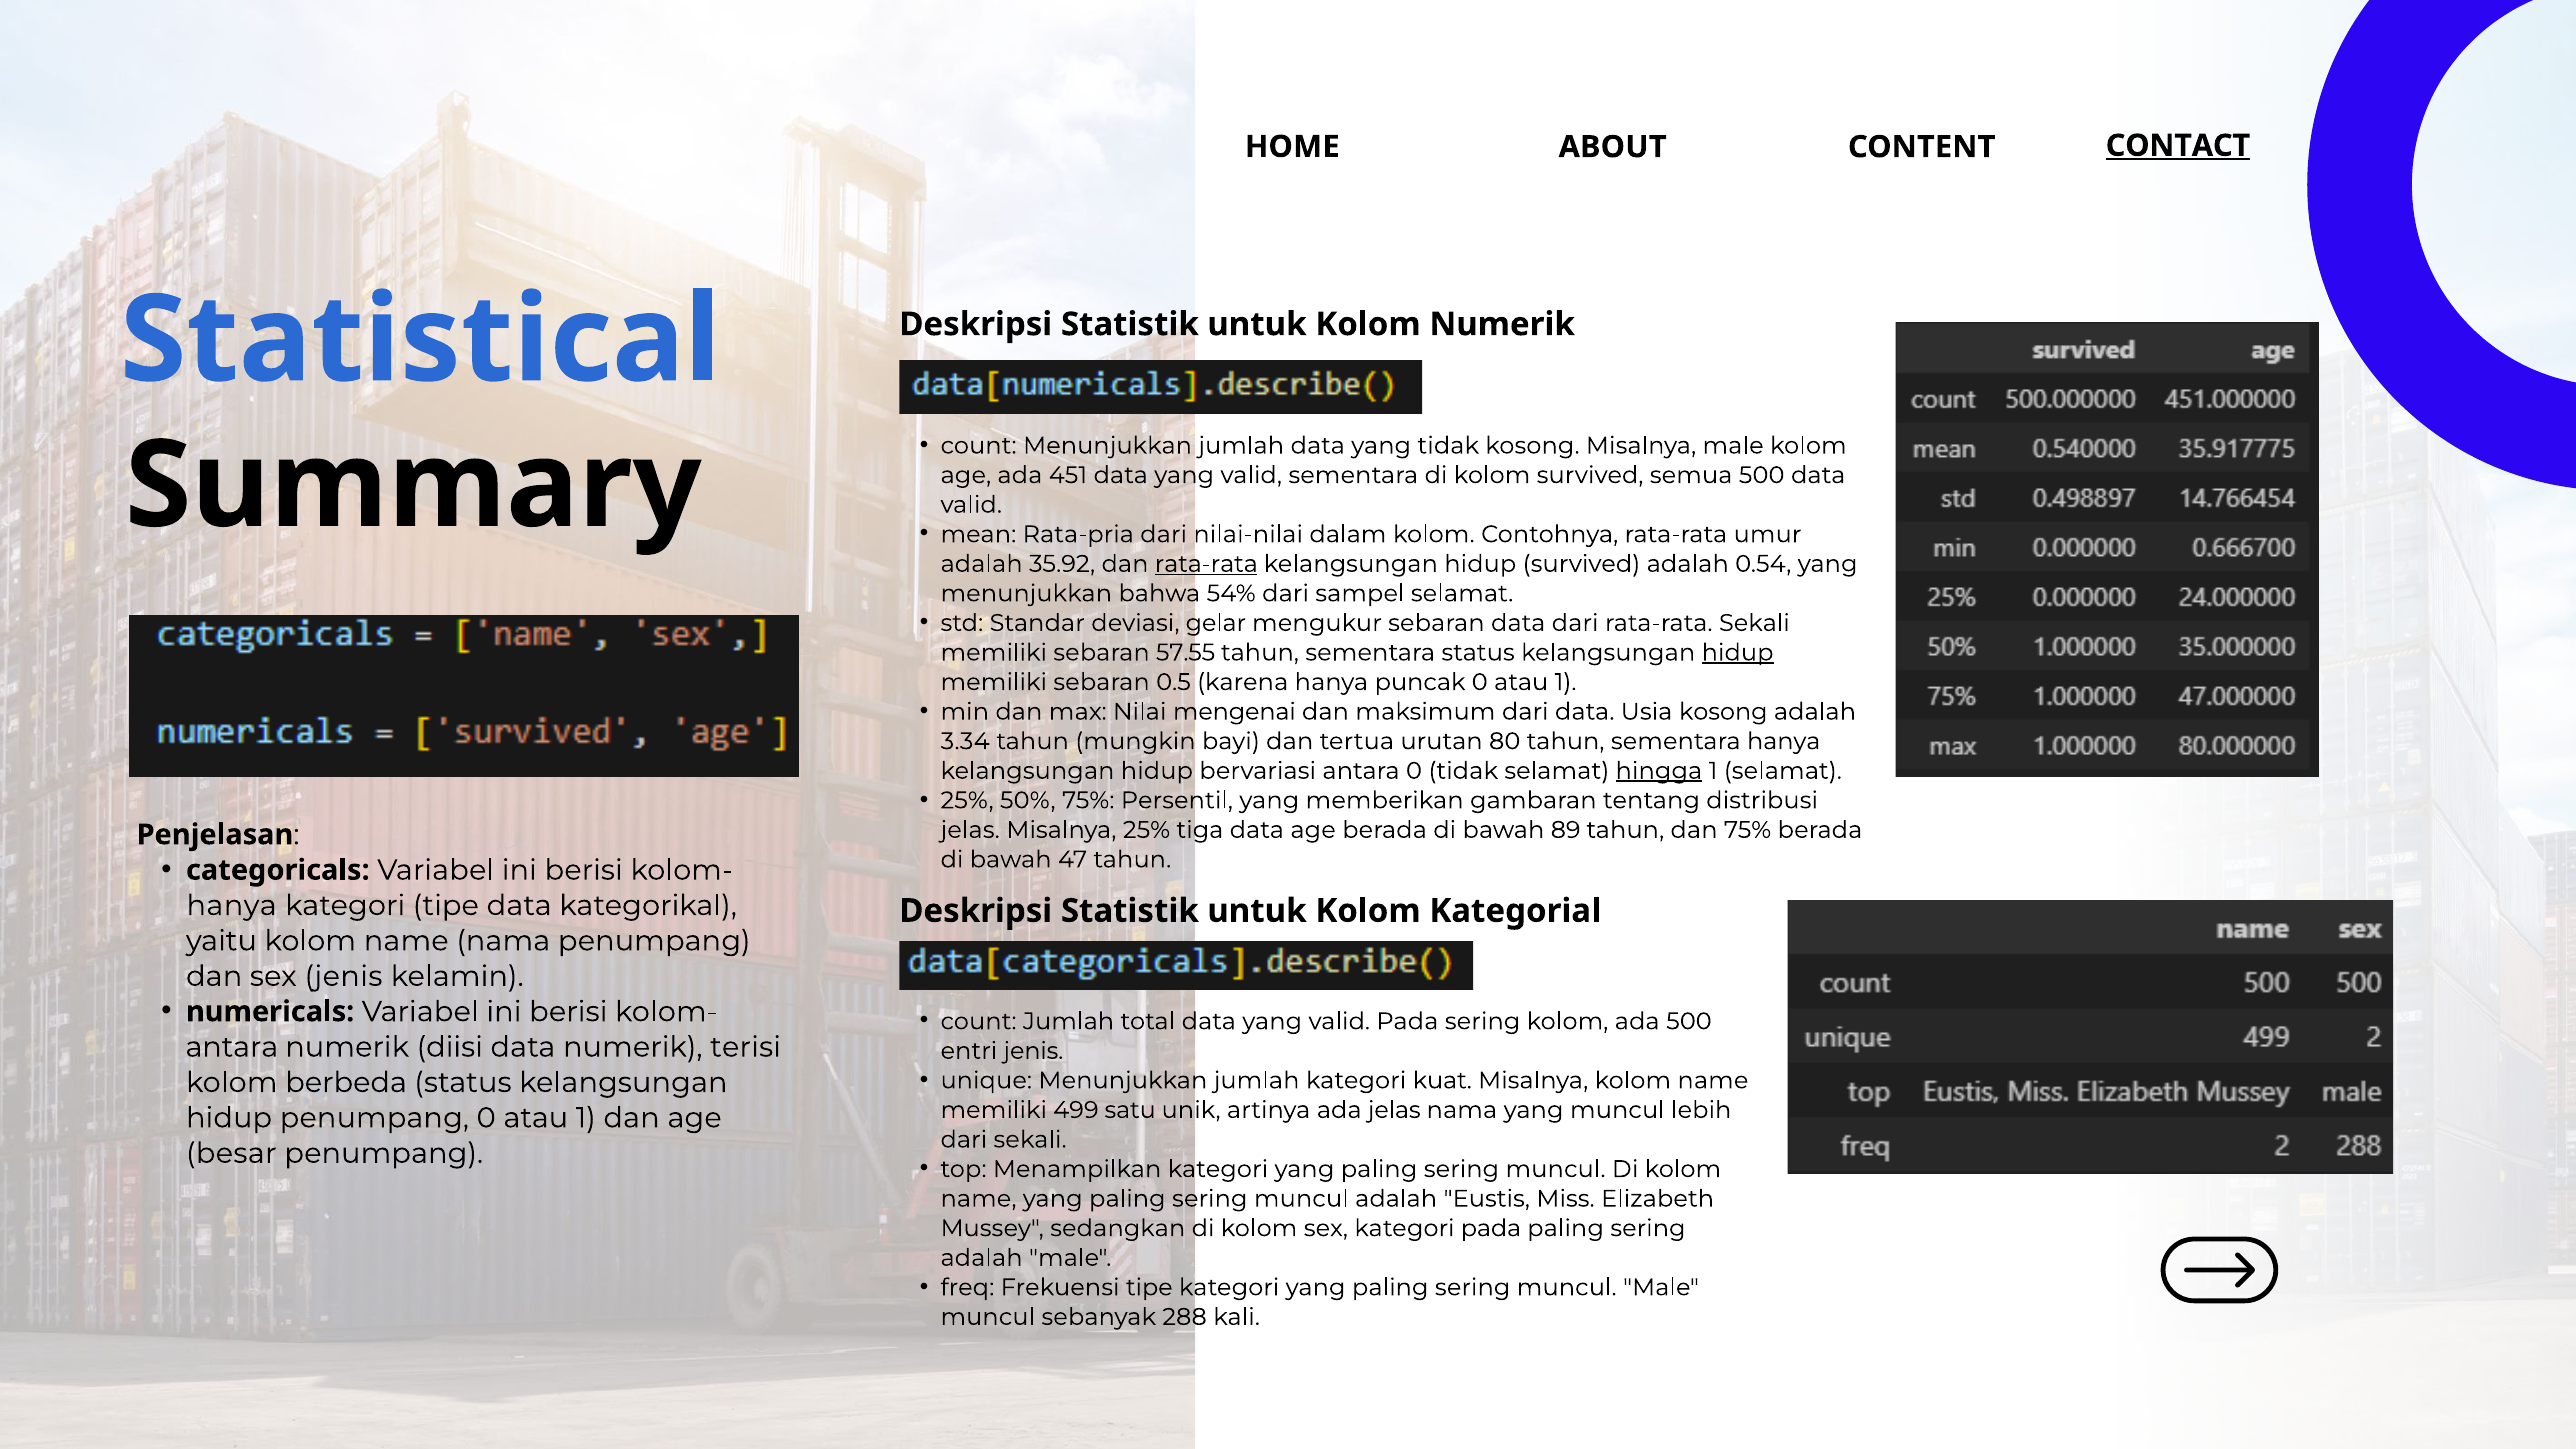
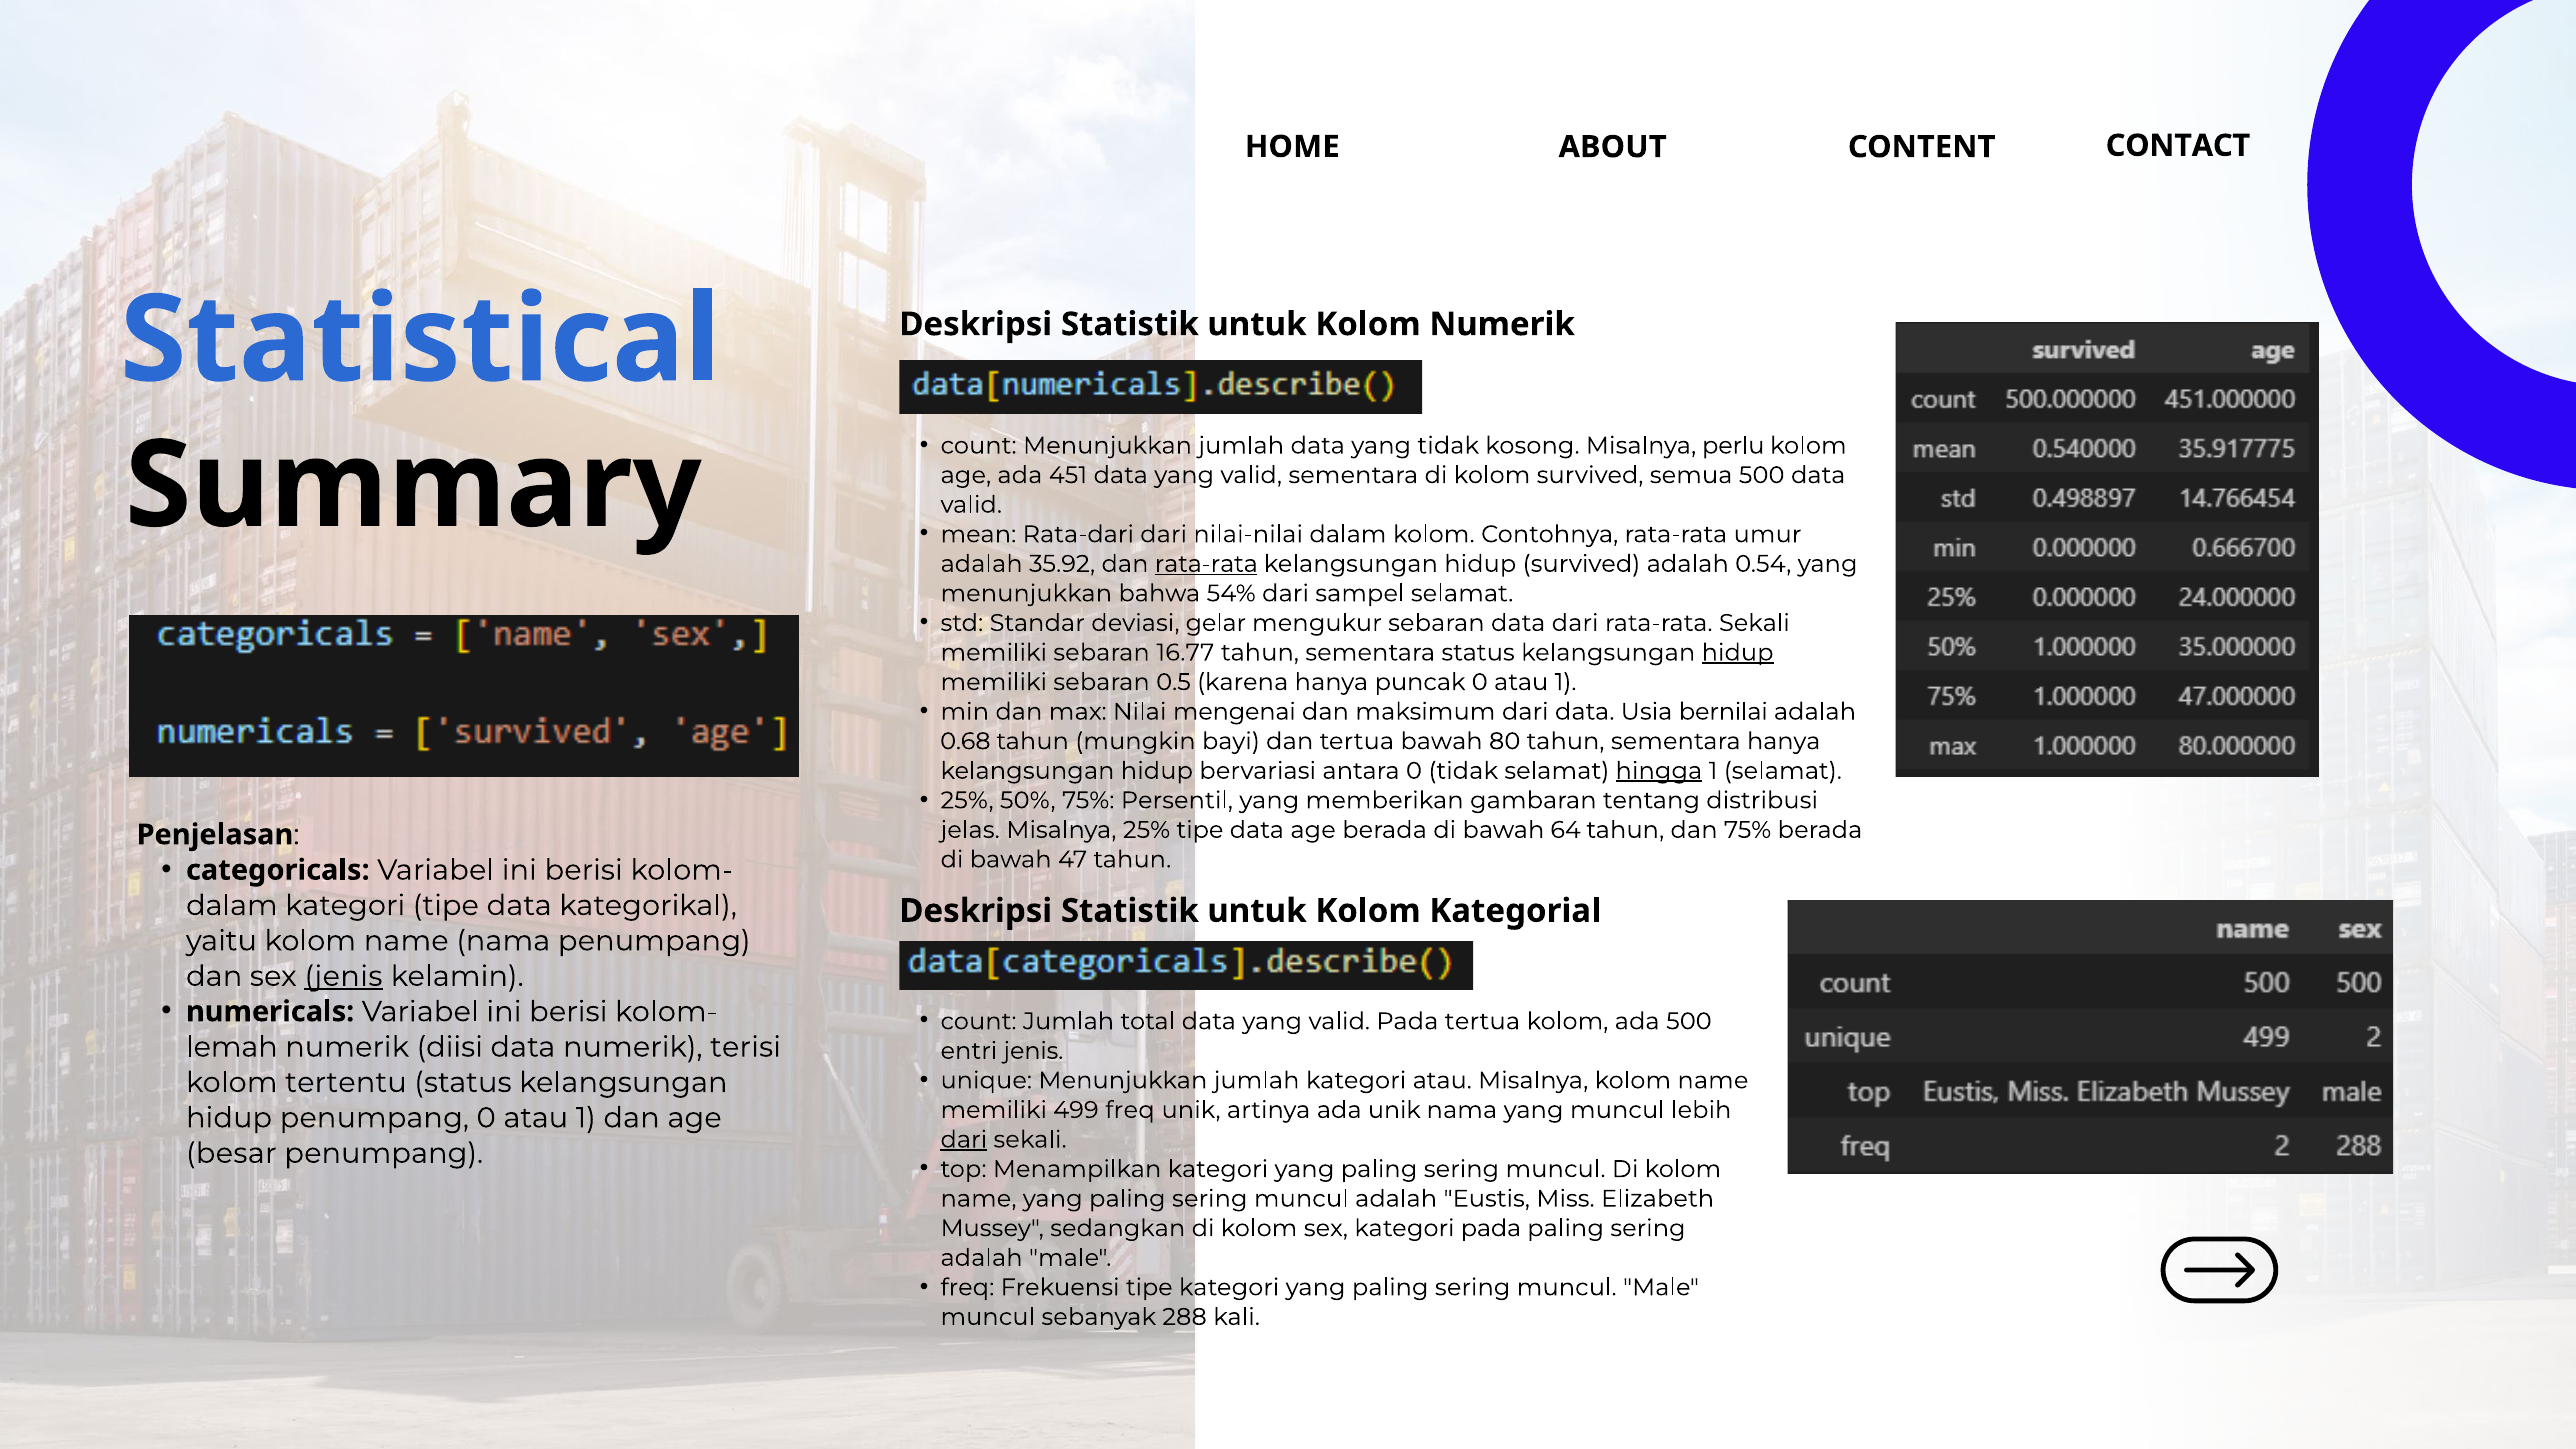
CONTACT underline: present -> none (2178, 146)
Misalnya male: male -> perlu (1733, 446)
Rata-pria: Rata-pria -> Rata-dari (1078, 534)
57.55: 57.55 -> 16.77 (1185, 653)
Usia kosong: kosong -> bernilai (1723, 712)
3.34: 3.34 -> 0.68 (965, 741)
tertua urutan: urutan -> bawah (1442, 741)
25% tiga: tiga -> tipe (1200, 830)
89: 89 -> 64 (1566, 830)
hanya: hanya -> dalam (232, 906)
jenis underline: none -> present (343, 976)
Pada sering: sering -> tertua (1482, 1021)
antara: antara -> lemah (232, 1047)
kategori kuat: kuat -> atau (1442, 1080)
berbeda: berbeda -> tertentu (346, 1082)
499 satu: satu -> freq (1130, 1110)
ada jelas: jelas -> unik (1394, 1110)
dari underline: none -> present (964, 1140)
